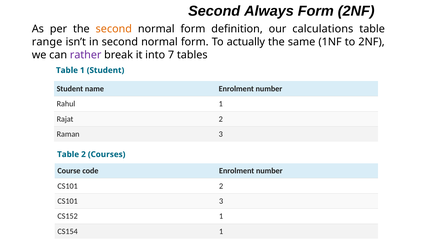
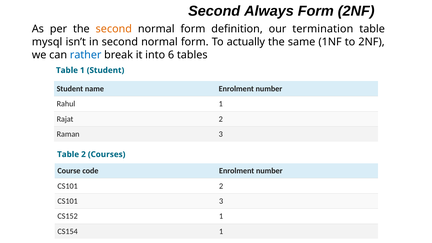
calculations: calculations -> termination (323, 29)
range: range -> mysql (47, 42)
rather colour: purple -> blue (86, 55)
7: 7 -> 6 (171, 55)
